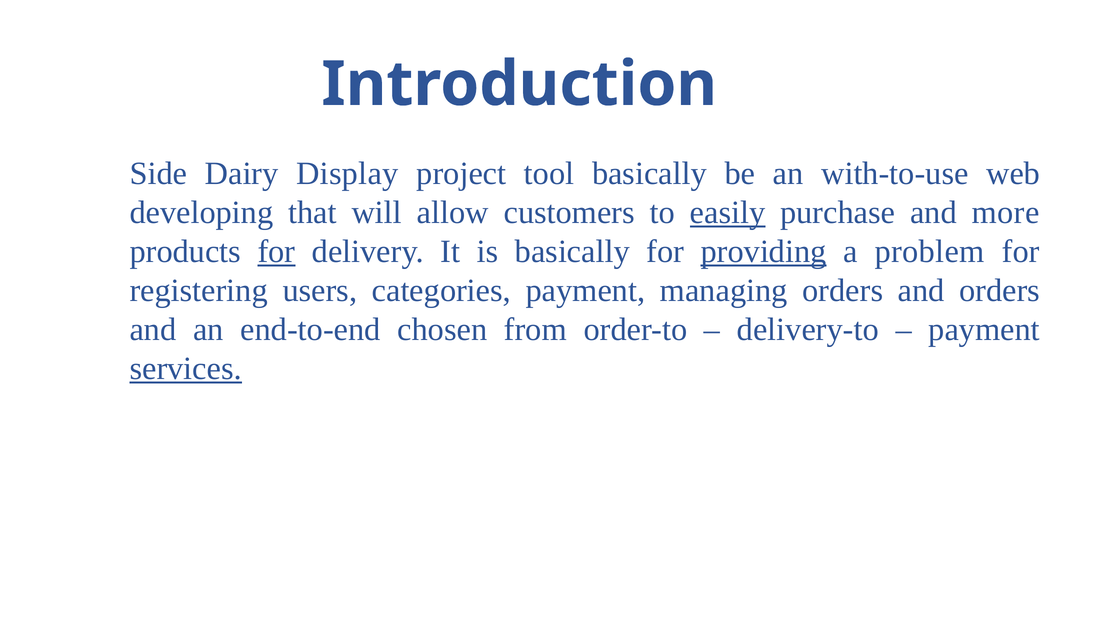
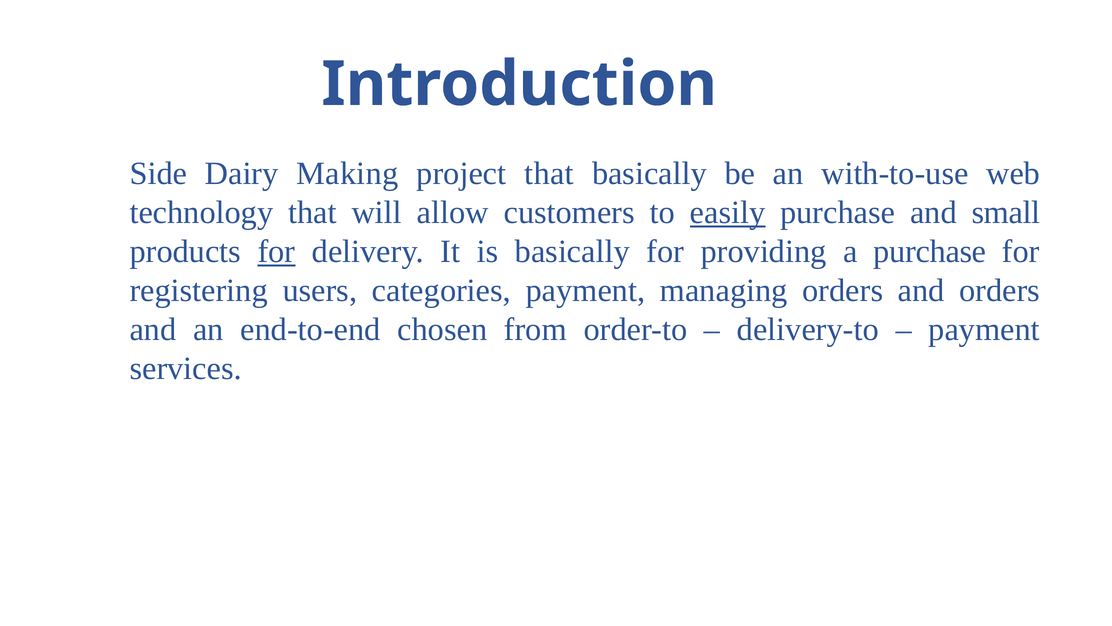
Display: Display -> Making (347, 173)
project tool: tool -> that (549, 173)
developing: developing -> technology (201, 212)
more: more -> small (1006, 212)
providing underline: present -> none (764, 251)
a problem: problem -> purchase (930, 251)
services underline: present -> none (186, 368)
